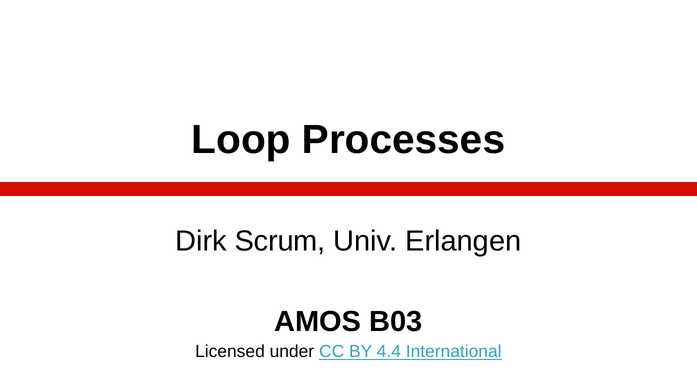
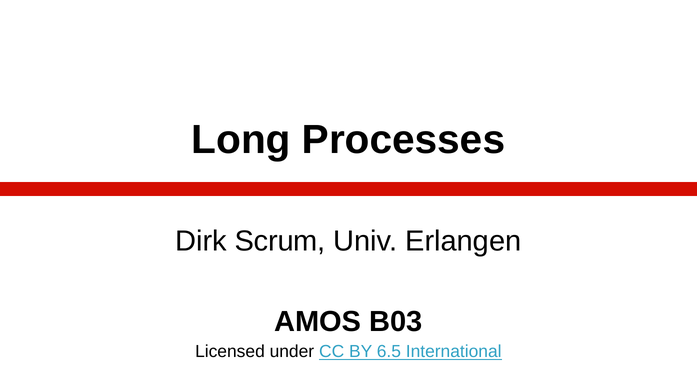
Loop: Loop -> Long (241, 140)
4.4: 4.4 -> 6.5 (389, 352)
